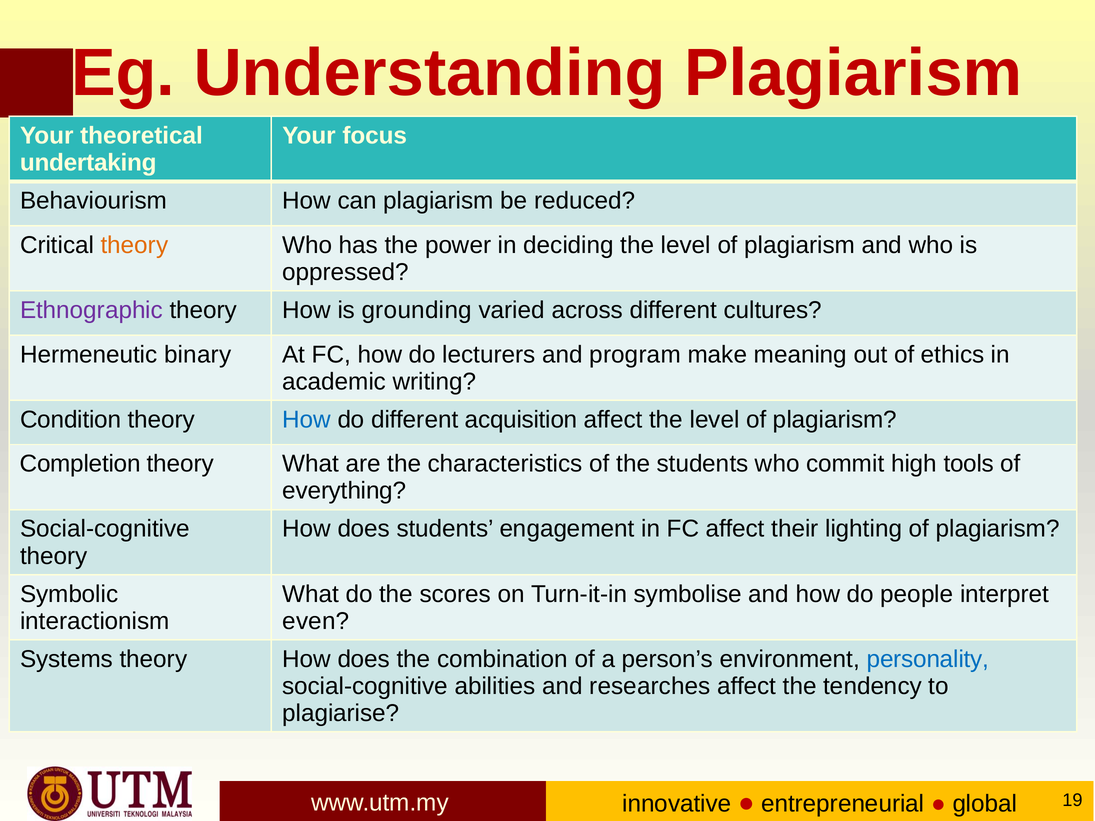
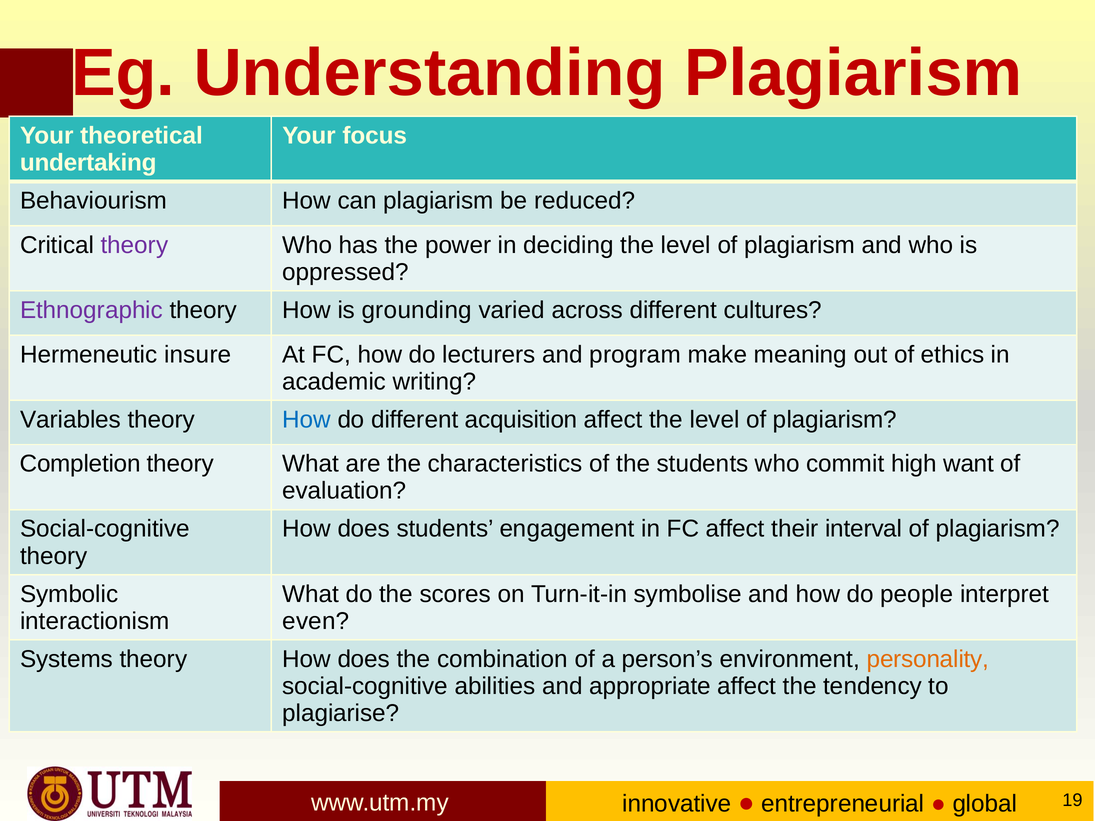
theory colour: orange -> purple (134, 245)
binary: binary -> insure (198, 355)
Condition: Condition -> Variables (71, 420)
tools: tools -> want (969, 464)
everything: everything -> evaluation (344, 491)
lighting: lighting -> interval (864, 529)
personality colour: blue -> orange (928, 659)
researches: researches -> appropriate (650, 686)
